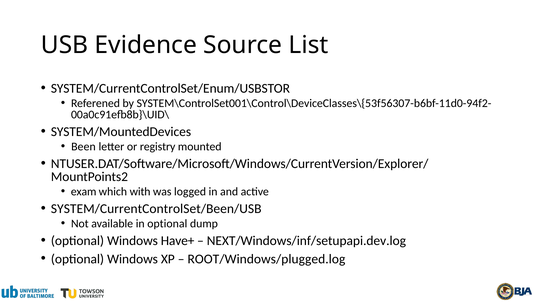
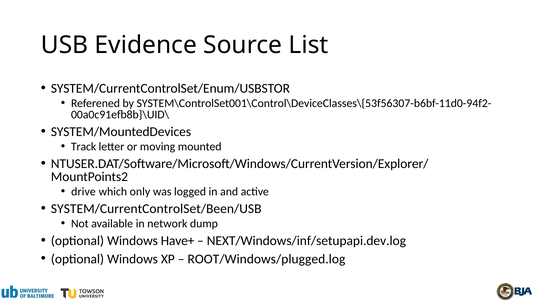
Been: Been -> Track (84, 146)
registry: registry -> moving (158, 146)
exam: exam -> drive (83, 191)
with: with -> only (140, 191)
in optional: optional -> network (167, 223)
